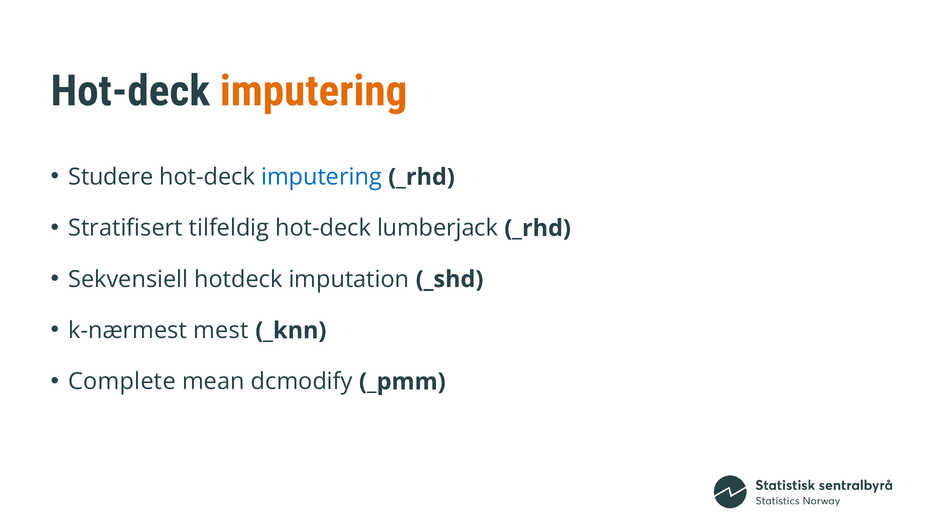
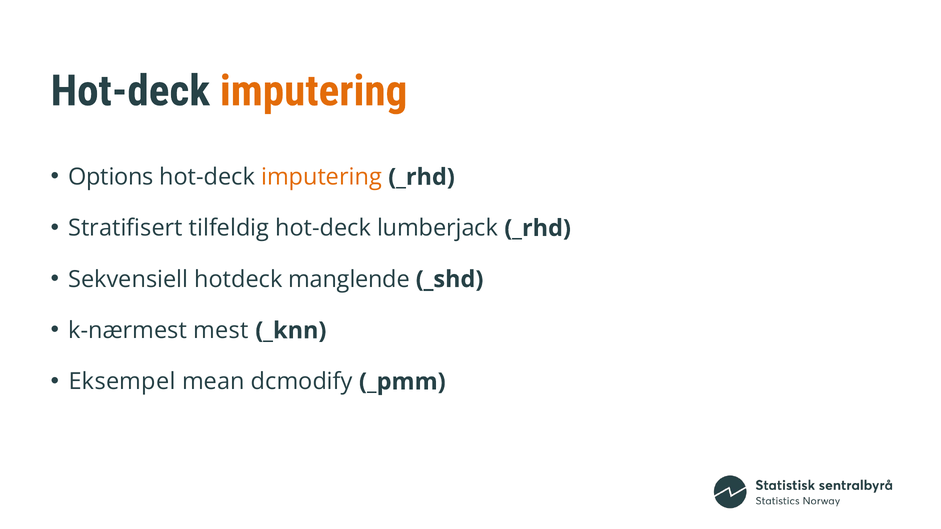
Studere: Studere -> Options (111, 177)
imputering colour: blue -> orange (321, 177)
imputation: imputation -> manglende (349, 280)
Complete: Complete -> Eksempel (122, 382)
